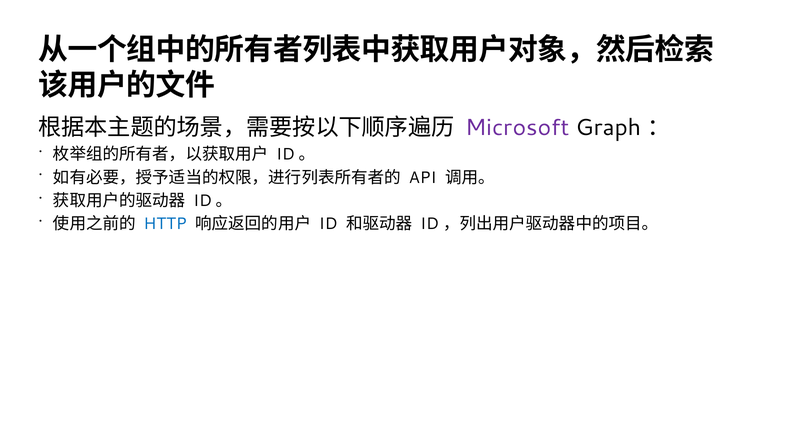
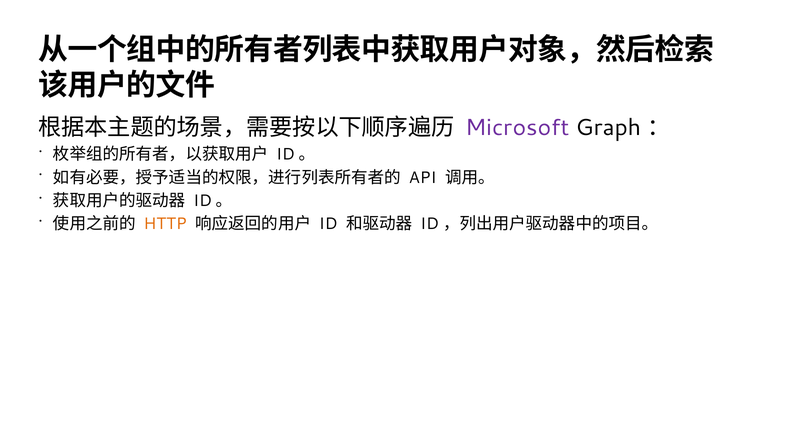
HTTP colour: blue -> orange (165, 224)
